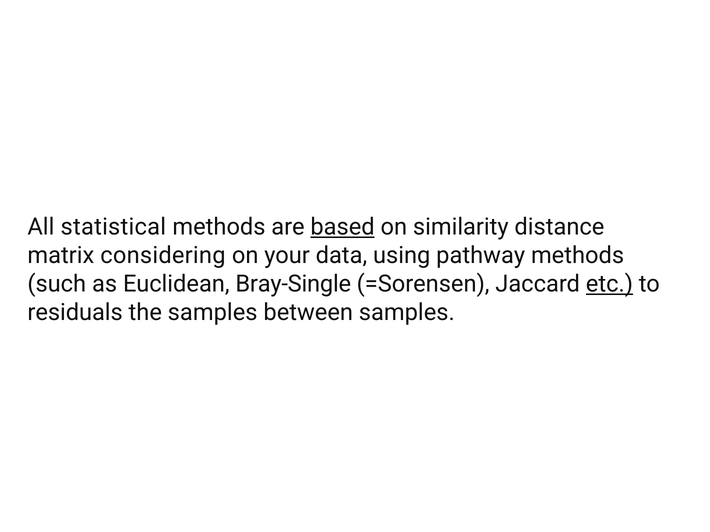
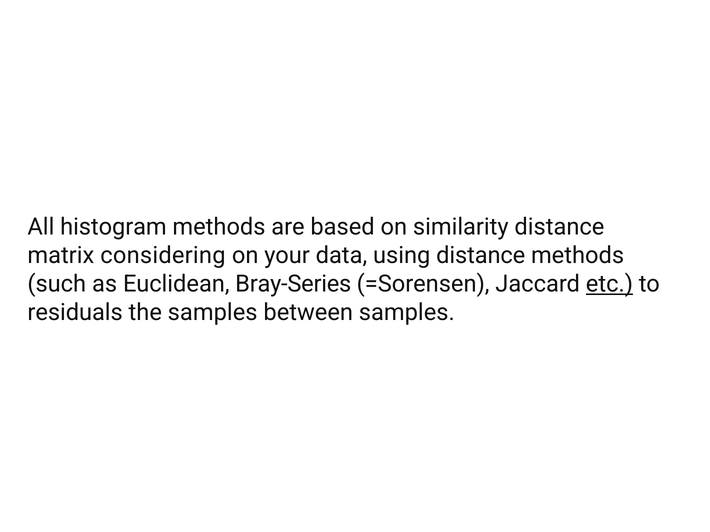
statistical: statistical -> histogram (113, 227)
based underline: present -> none (343, 227)
using pathway: pathway -> distance (481, 256)
Bray-Single: Bray-Single -> Bray-Series (293, 284)
